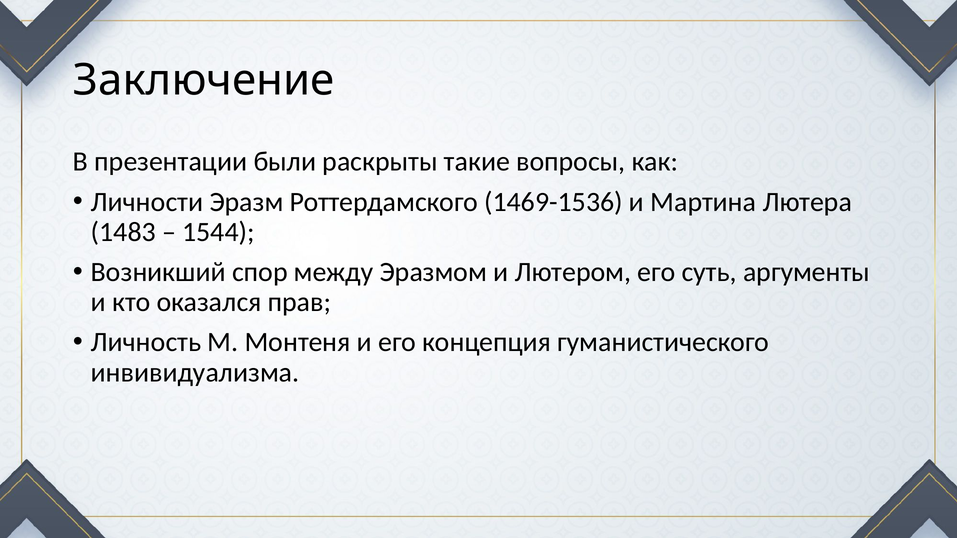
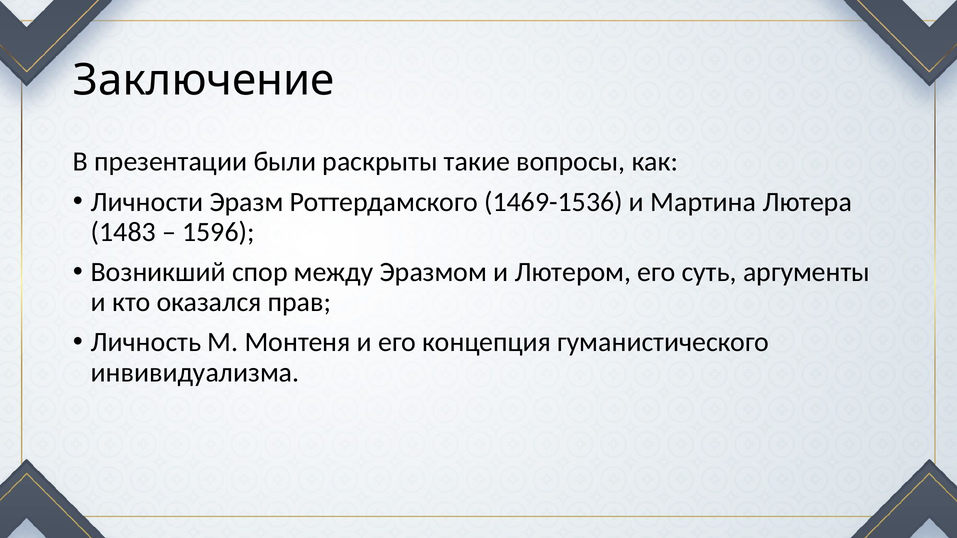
1544: 1544 -> 1596 (218, 232)
